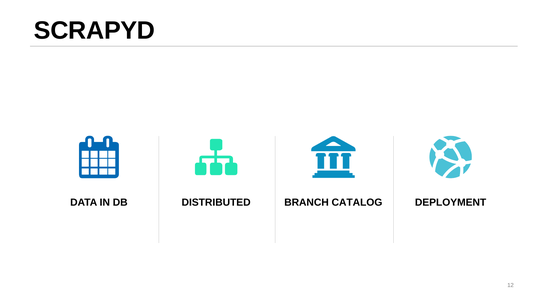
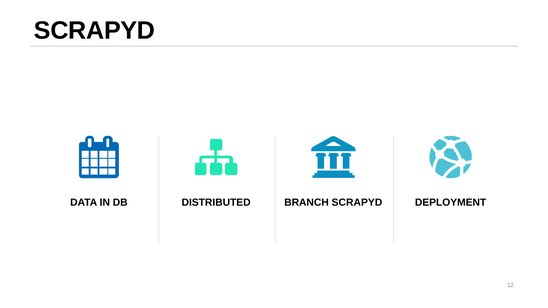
BRANCH CATALOG: CATALOG -> SCRAPYD (357, 203)
